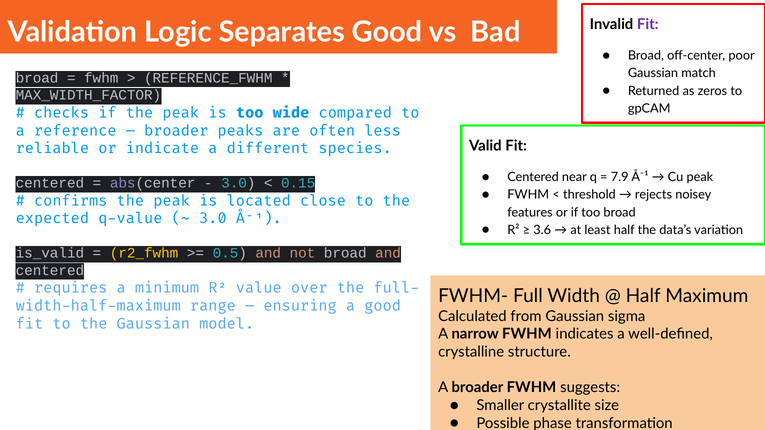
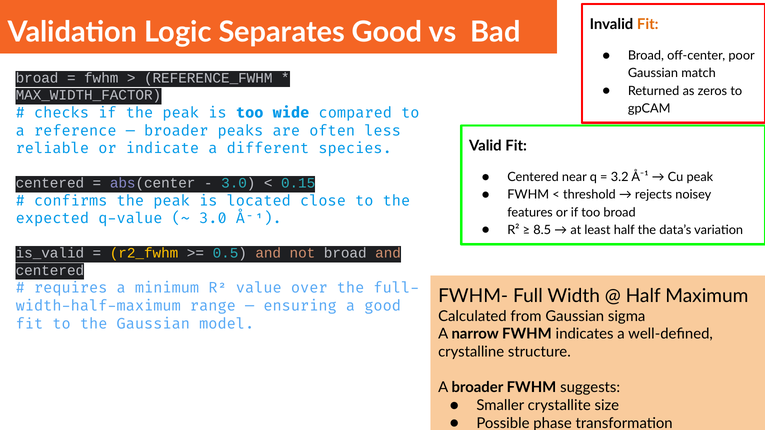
Fit colour: purple -> orange (648, 24)
7.9: 7.9 -> 3.2 (620, 177)
3.6: 3.6 -> 8.5 (542, 230)
